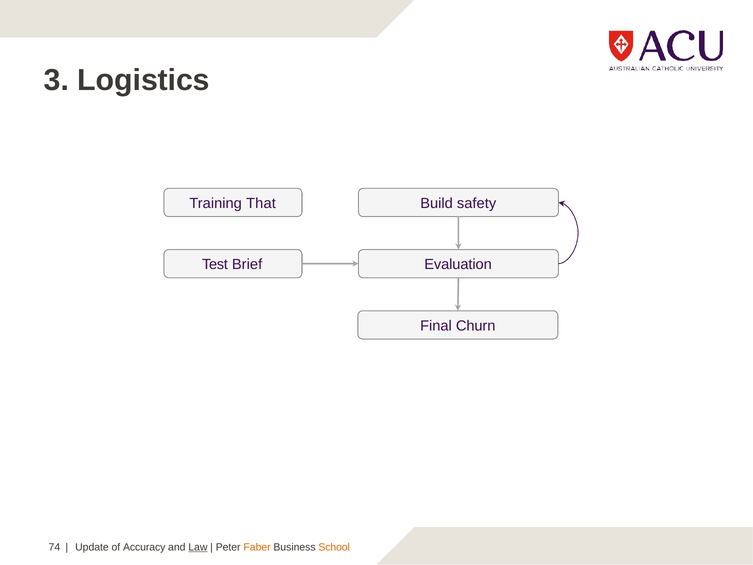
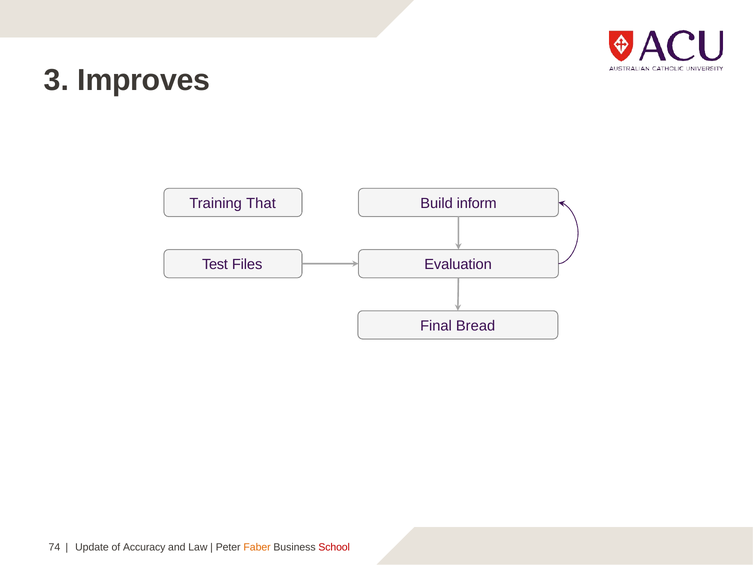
Logistics: Logistics -> Improves (144, 80)
safety: safety -> inform (477, 203)
Brief: Brief -> Files (247, 264)
Churn: Churn -> Bread (476, 326)
Law underline: present -> none (198, 547)
School colour: orange -> red (334, 547)
